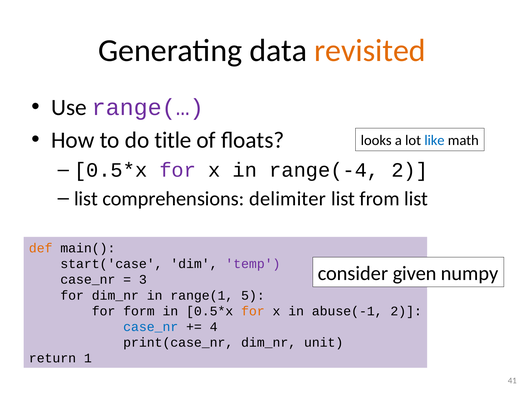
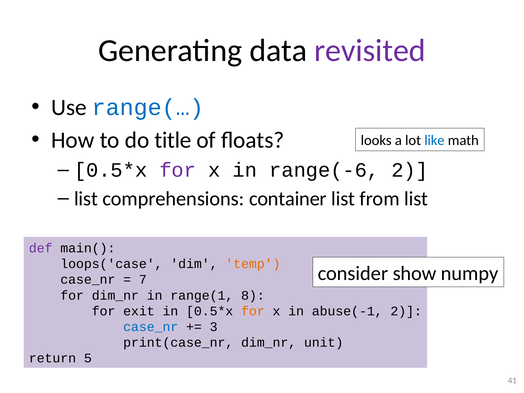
revisited colour: orange -> purple (370, 51)
range(… colour: purple -> blue (148, 107)
range(-4: range(-4 -> range(-6 (324, 170)
delimiter: delimiter -> container (288, 199)
def colour: orange -> purple (41, 248)
start('case: start('case -> loops('case (111, 264)
temp colour: purple -> orange (253, 264)
given: given -> show (415, 274)
3: 3 -> 7 (143, 280)
5: 5 -> 8 (253, 295)
form: form -> exit (139, 311)
4: 4 -> 3 (214, 327)
1: 1 -> 5 (88, 358)
